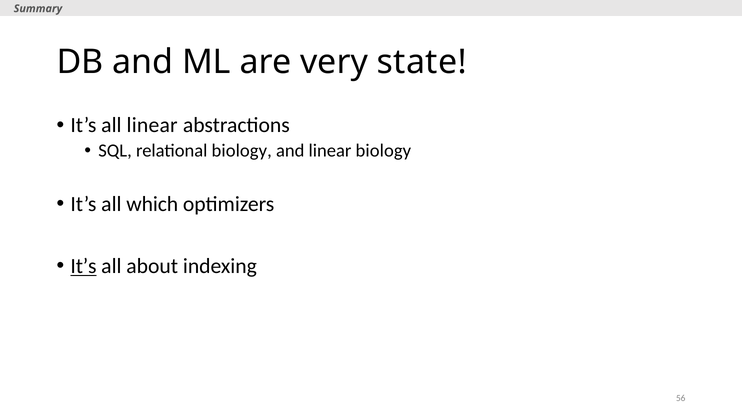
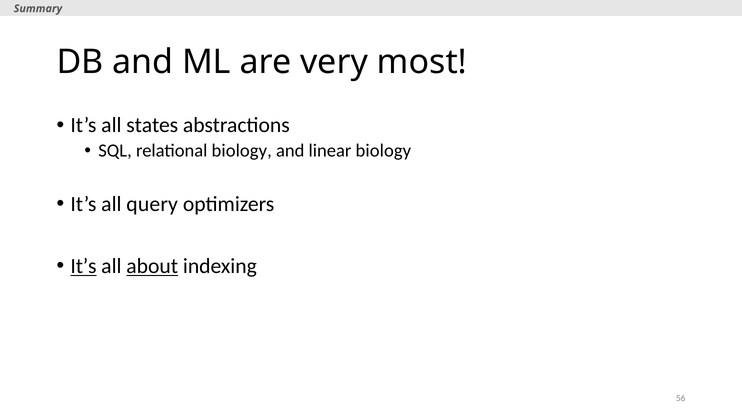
state: state -> most (422, 62)
all linear: linear -> states (152, 125)
which: which -> query (152, 204)
about underline: none -> present (152, 266)
